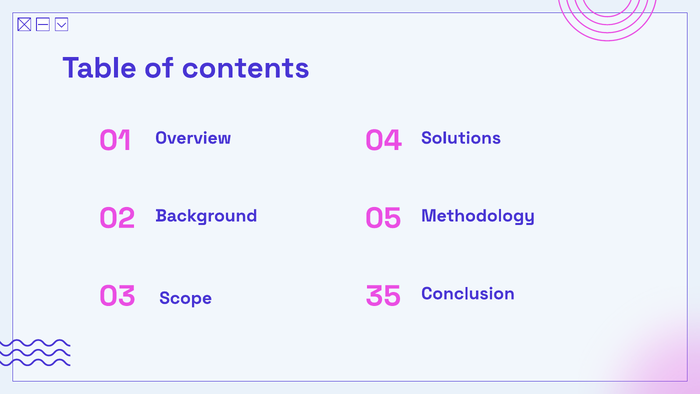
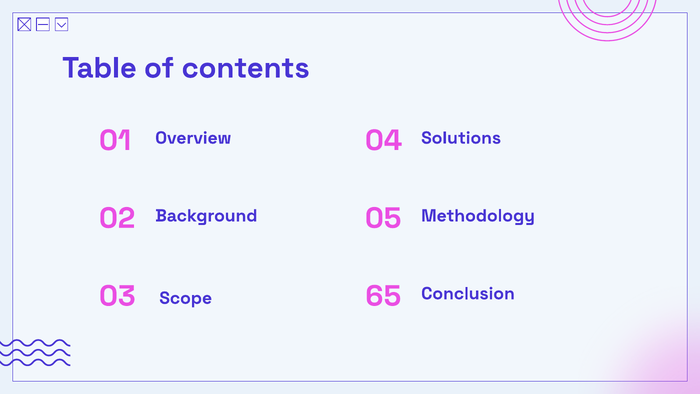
35: 35 -> 65 (383, 296)
